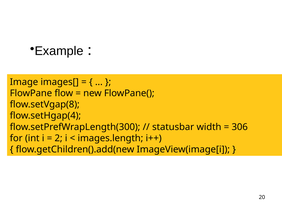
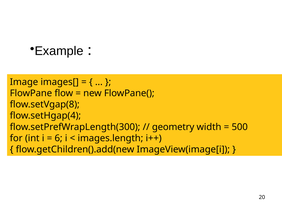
statusbar: statusbar -> geometry (173, 127)
306: 306 -> 500 (240, 127)
2: 2 -> 6 (59, 139)
